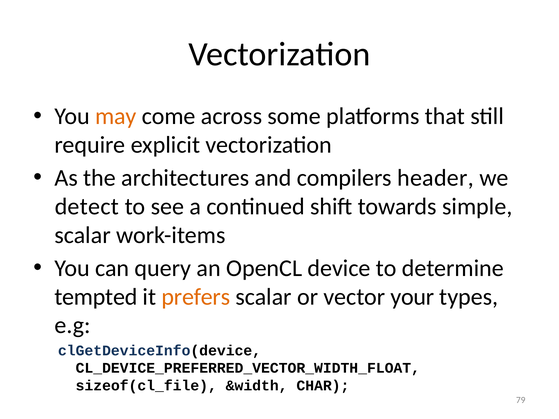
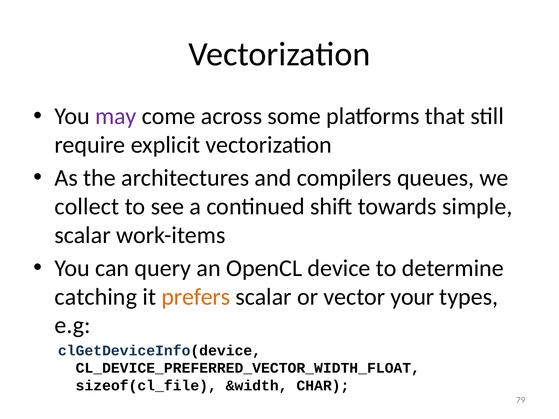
may colour: orange -> purple (116, 116)
header: header -> queues (436, 178)
detect: detect -> collect (87, 207)
tempted: tempted -> catching (96, 297)
